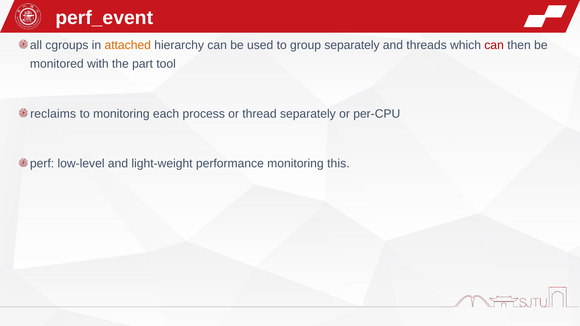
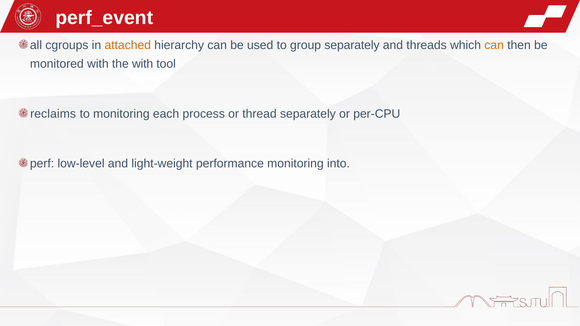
can colour: red -> orange (494, 45)
the part: part -> with (143, 64)
this: this -> into (338, 164)
